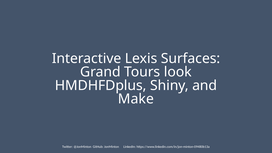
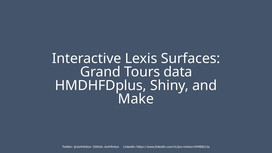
look: look -> data (178, 72)
